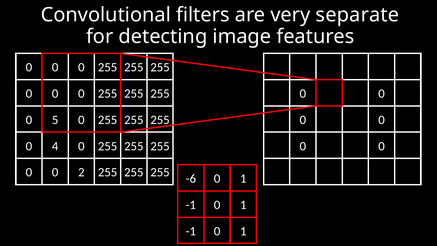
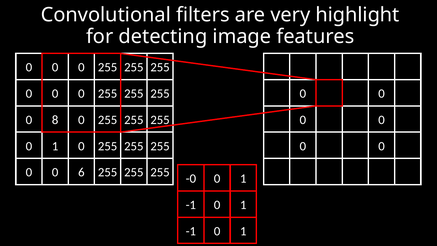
separate: separate -> highlight (358, 15)
5: 5 -> 8 (55, 120)
4: 4 -> 1 (55, 146)
2: 2 -> 6 (81, 172)
-6: -6 -> -0 (191, 179)
